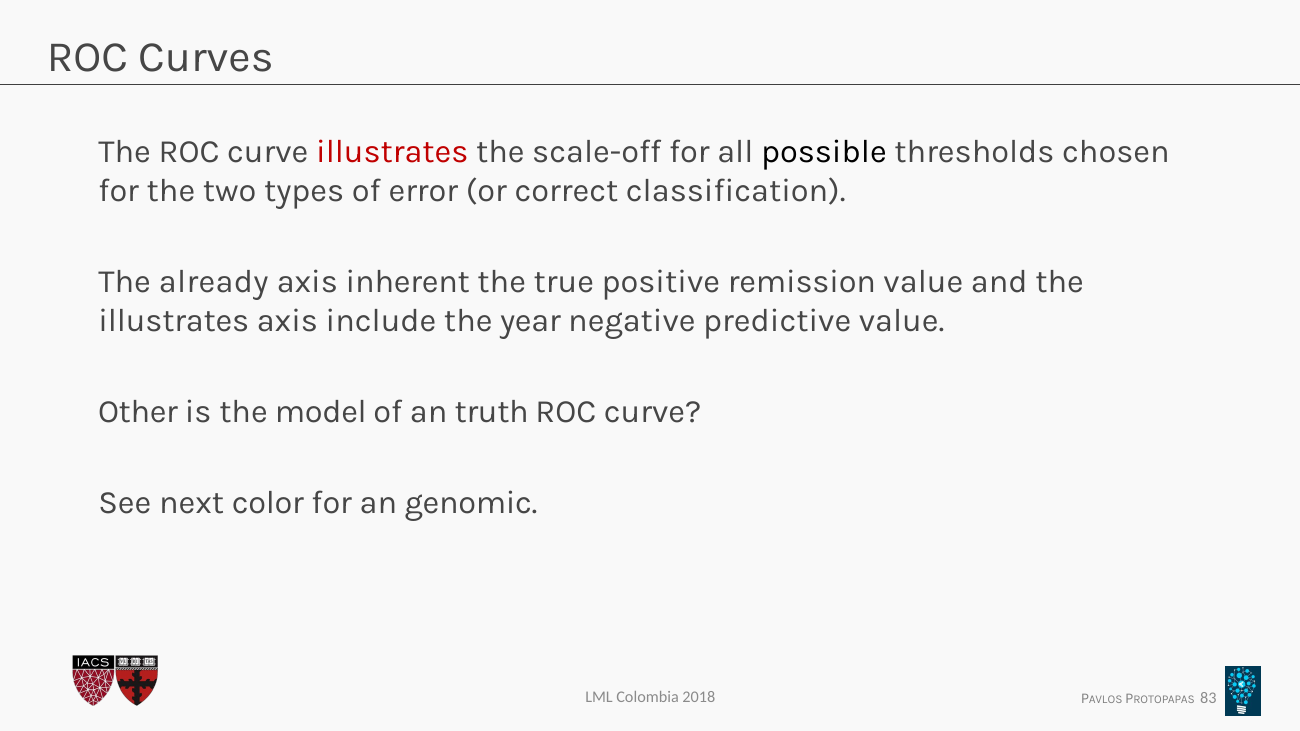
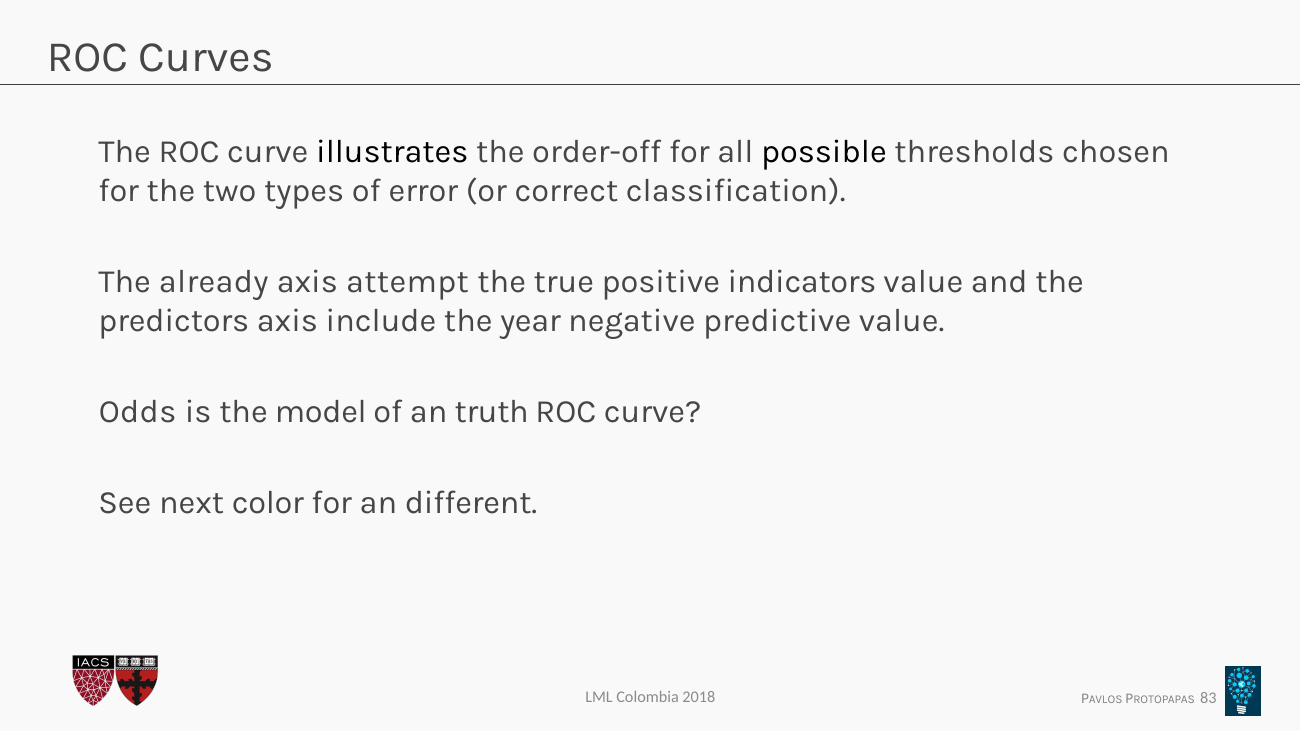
illustrates colour: red -> black (392, 152)
scale-off: scale-off -> order-off (597, 152)
inherent: inherent -> attempt (408, 282)
remission: remission -> indicators (802, 282)
illustrates: illustrates -> predictors (174, 321)
Other: Other -> Odds (138, 412)
genomic: genomic -> different (471, 503)
